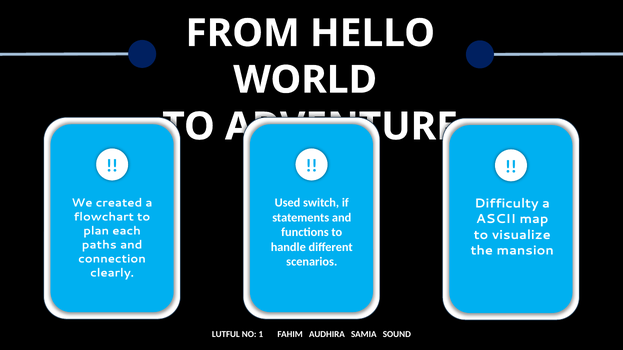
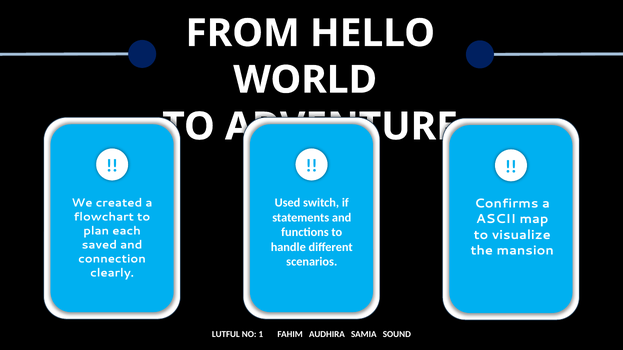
Difficulty: Difficulty -> Confirms (506, 204)
paths: paths -> saved (99, 245)
